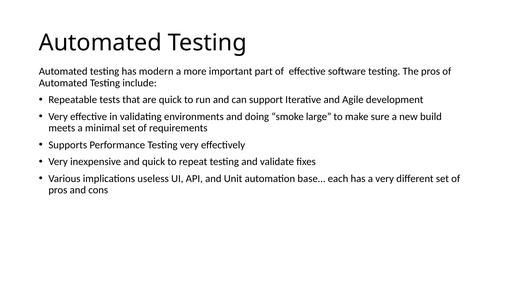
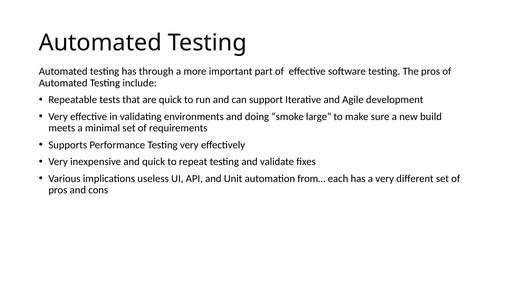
modern: modern -> through (156, 71)
base…: base… -> from… (311, 178)
